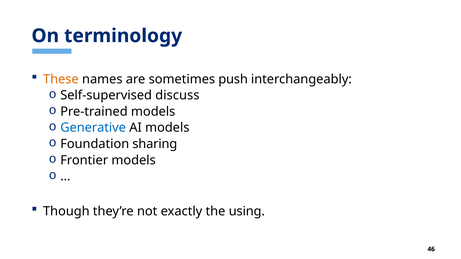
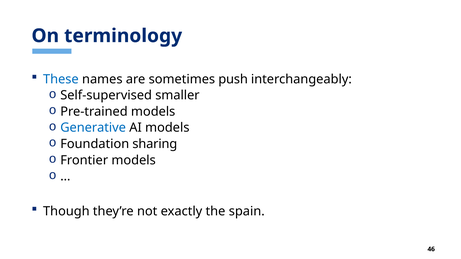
These colour: orange -> blue (61, 79)
discuss: discuss -> smaller (177, 95)
using: using -> spain (247, 211)
